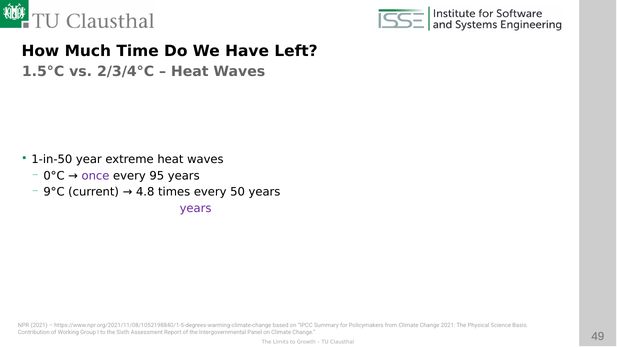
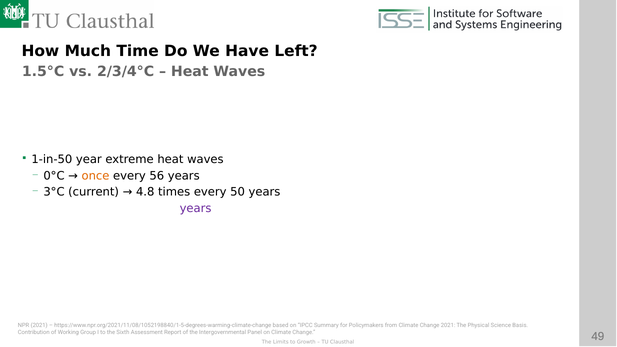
once colour: purple -> orange (96, 176)
95: 95 -> 56 (157, 176)
9°C: 9°C -> 3°C (54, 192)
